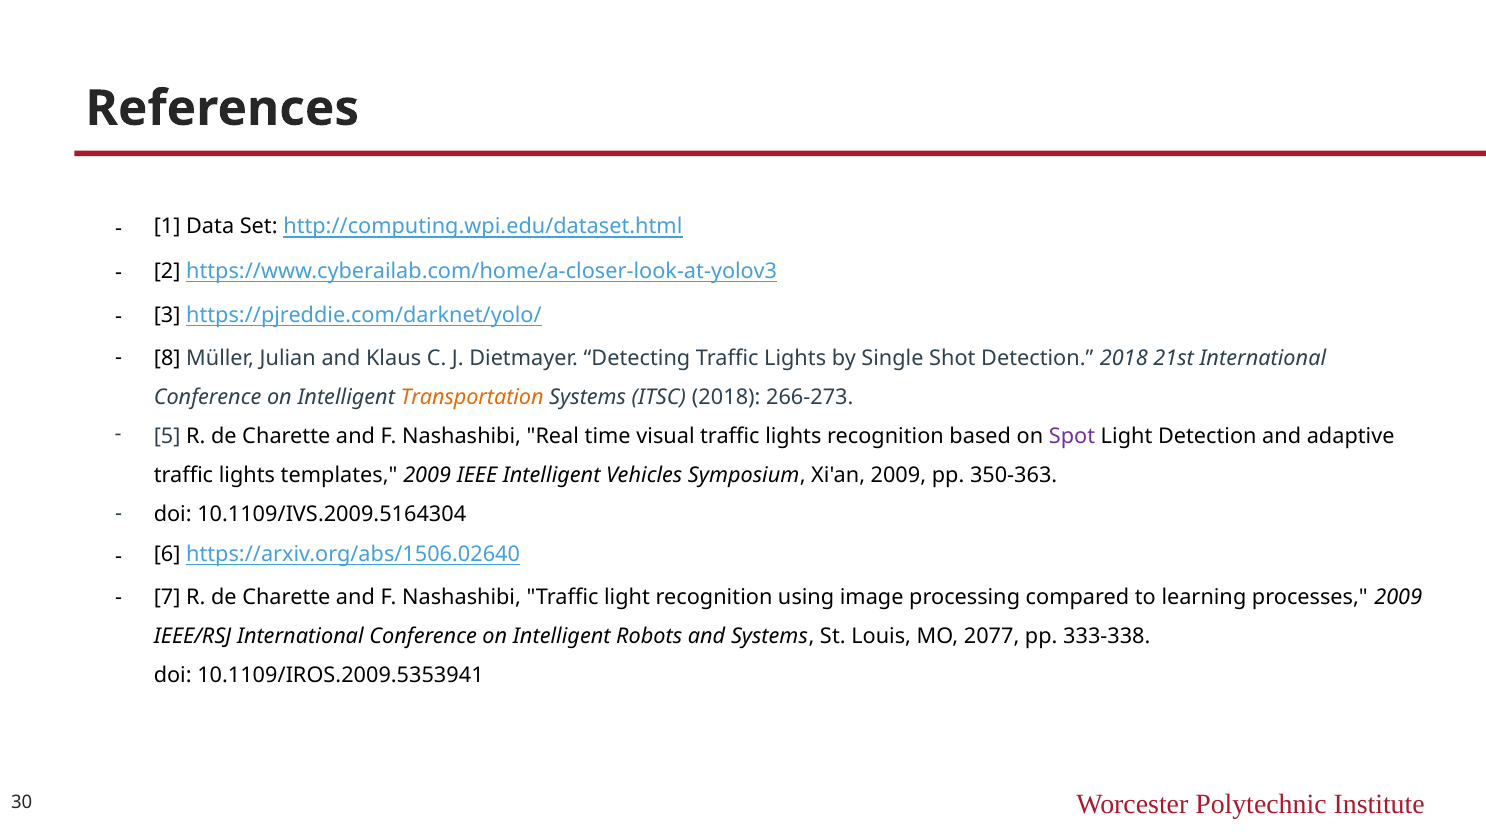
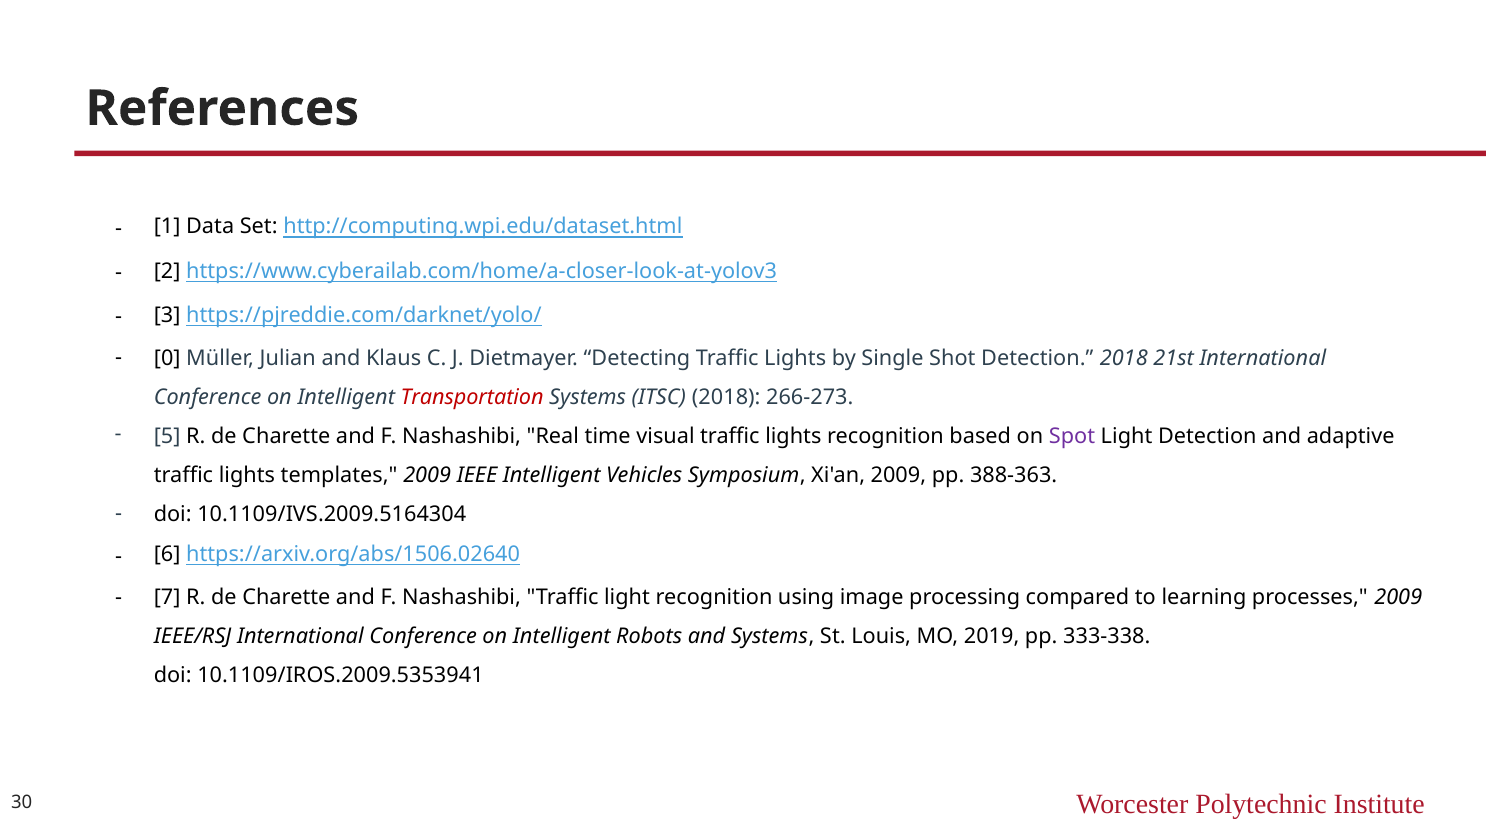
8: 8 -> 0 (167, 358)
Transportation colour: orange -> red (472, 397)
350-363: 350-363 -> 388-363 (1014, 475)
2077: 2077 -> 2019 (992, 636)
